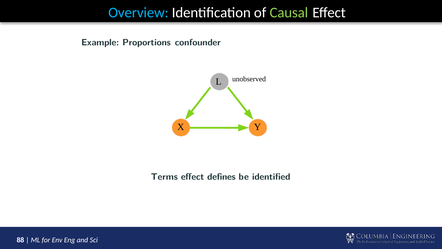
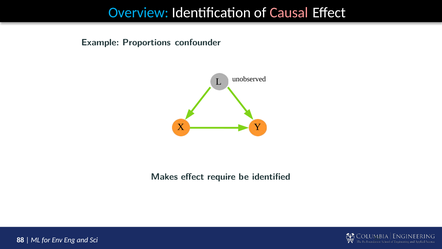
Causal colour: light green -> pink (289, 13)
Terms: Terms -> Makes (164, 177)
defines: defines -> require (221, 177)
